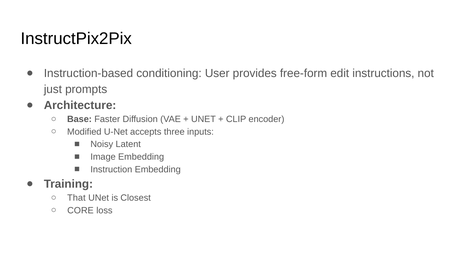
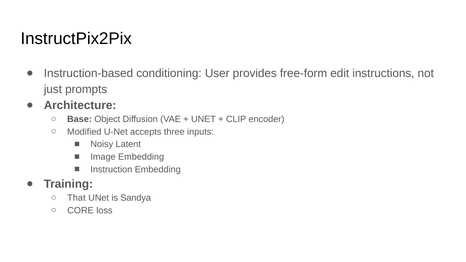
Faster: Faster -> Object (107, 119)
Closest: Closest -> Sandya (136, 198)
